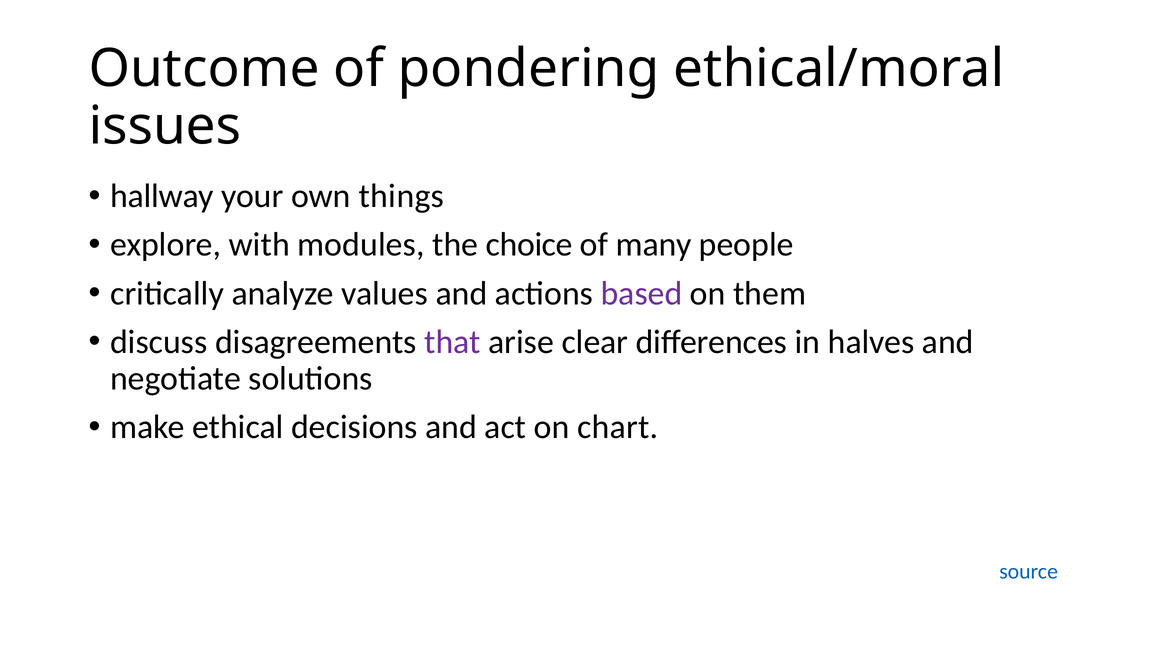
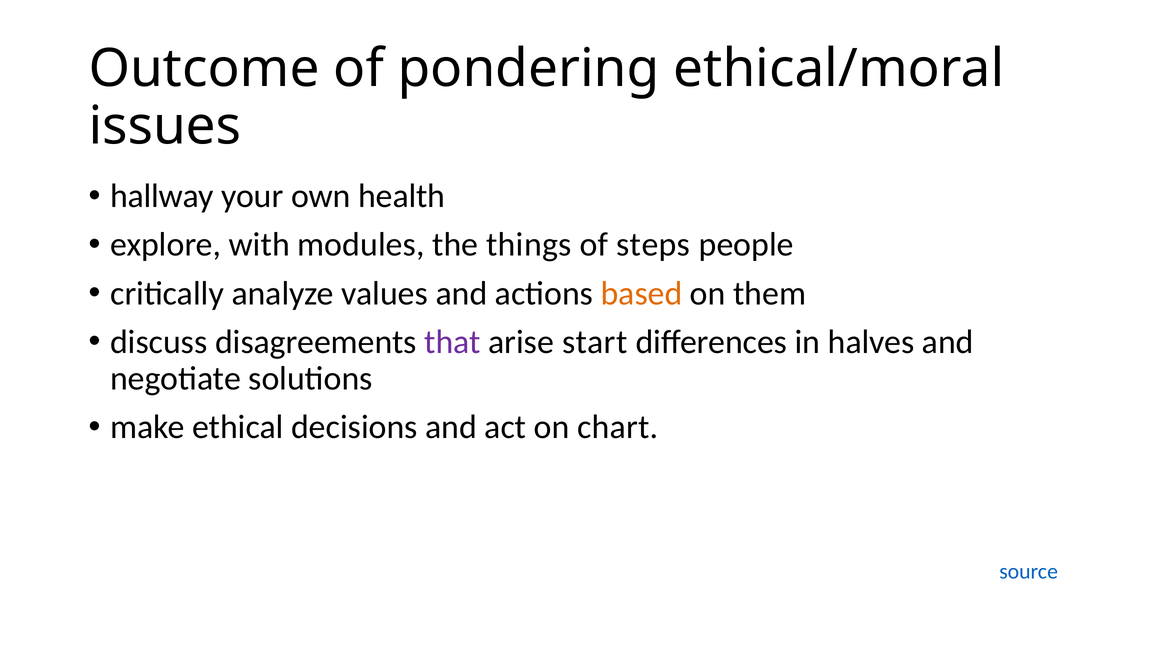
things: things -> health (402, 196)
choice: choice -> things (529, 245)
many: many -> steps (653, 245)
based colour: purple -> orange (642, 293)
clear: clear -> start (595, 342)
